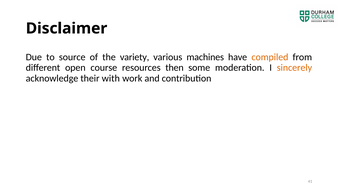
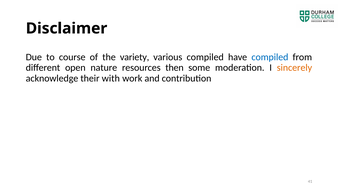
source: source -> course (72, 57)
various machines: machines -> compiled (205, 57)
compiled colour: orange -> blue (270, 57)
course: course -> nature (104, 68)
